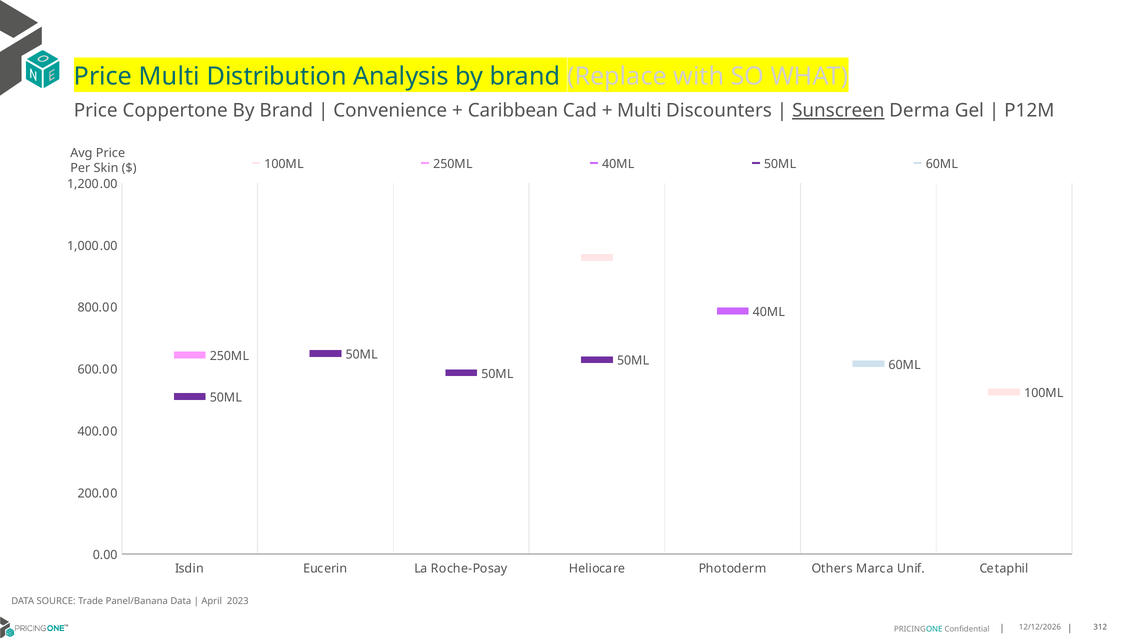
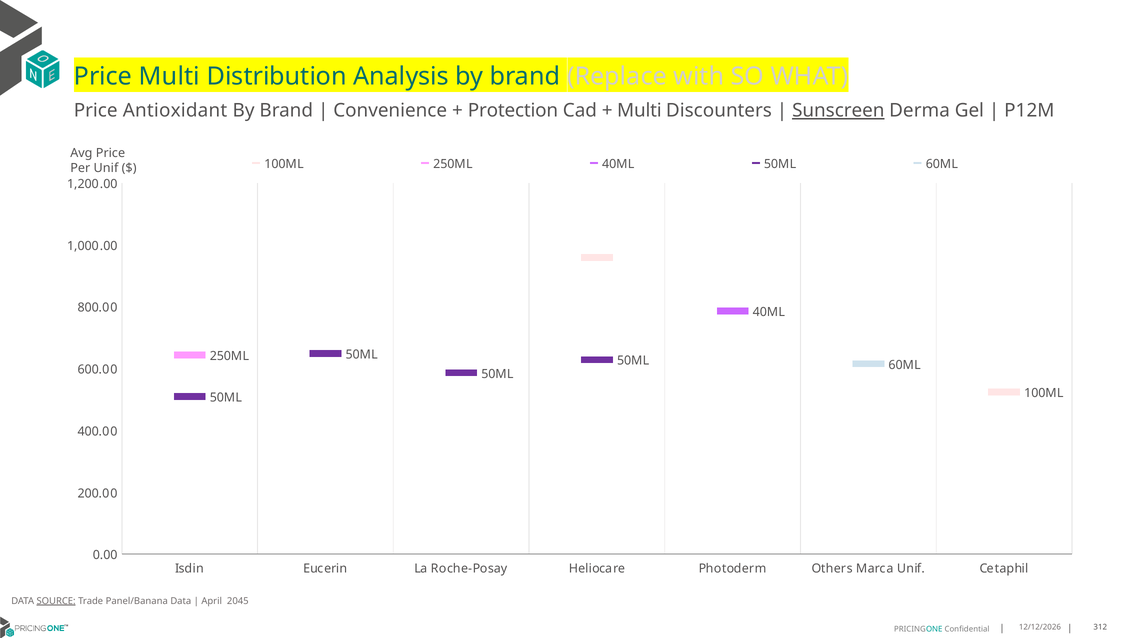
Coppertone: Coppertone -> Antioxidant (175, 111)
Caribbean: Caribbean -> Protection (513, 111)
Per Skin: Skin -> Unif (106, 168)
SOURCE underline: none -> present (56, 601)
2023: 2023 -> 2045 (238, 601)
